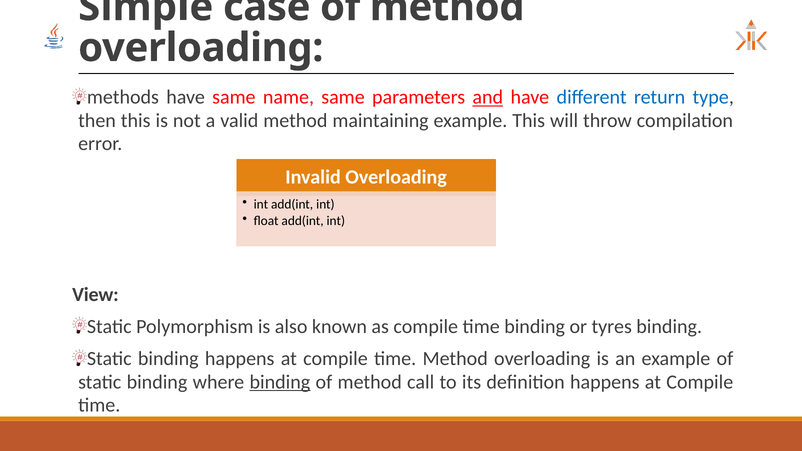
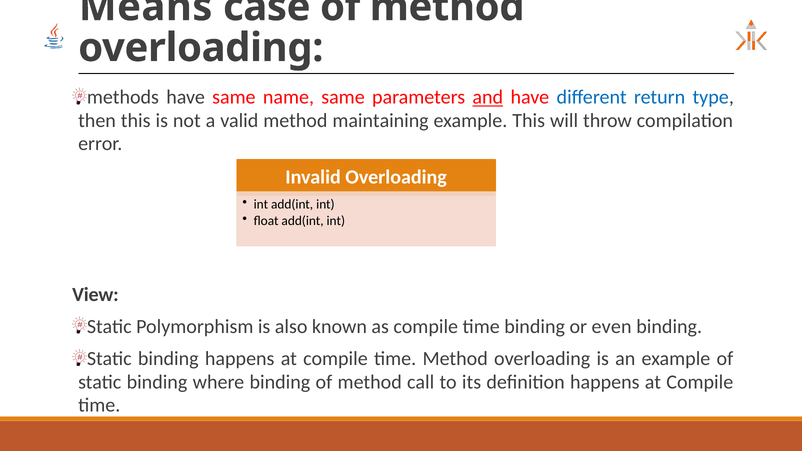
Simple: Simple -> Means (146, 7)
tyres: tyres -> even (612, 327)
binding underline: present -> none (280, 382)
